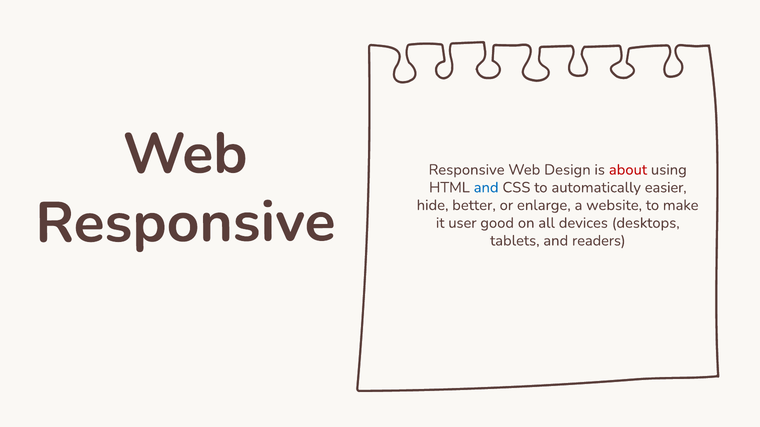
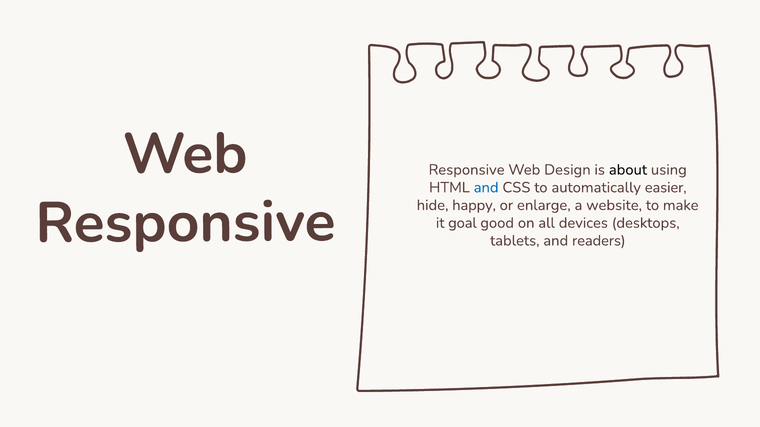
about colour: red -> black (628, 170)
better: better -> happy (474, 205)
user: user -> goal (462, 223)
